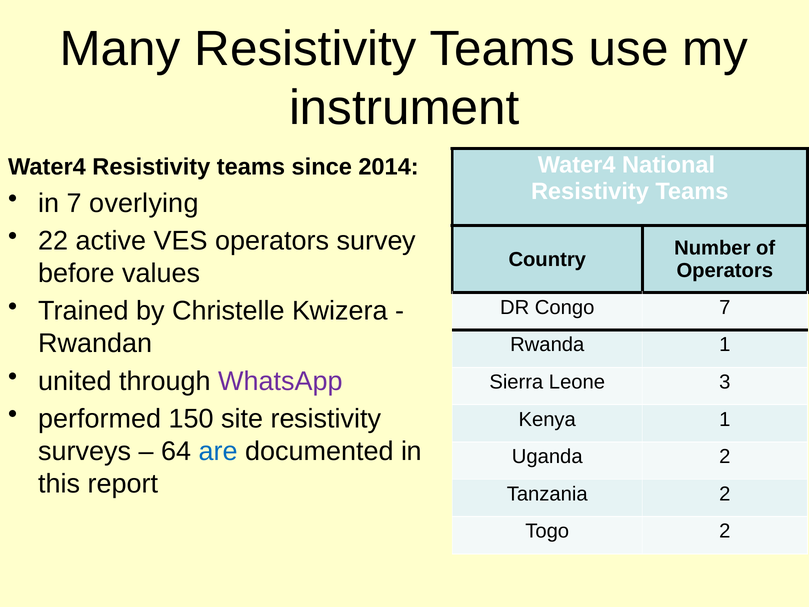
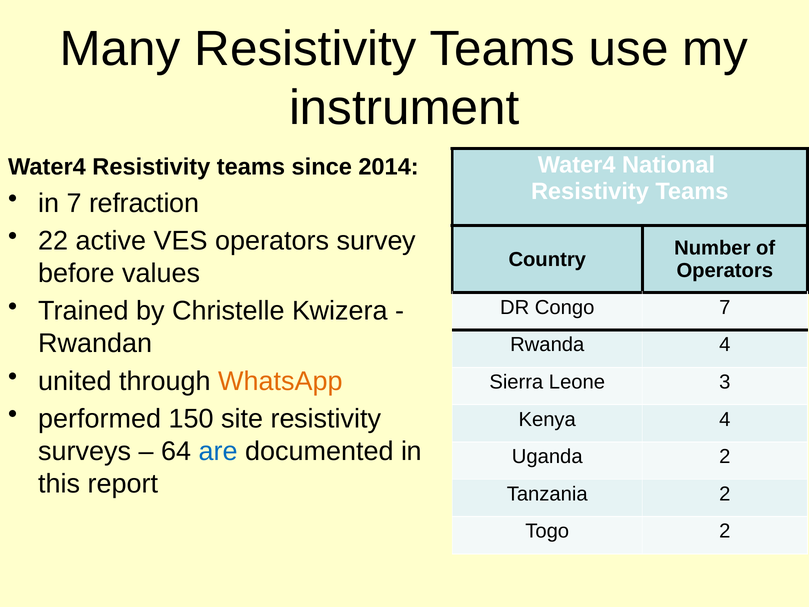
overlying: overlying -> refraction (144, 203)
Rwanda 1: 1 -> 4 (725, 345)
WhatsApp colour: purple -> orange (280, 381)
Kenya 1: 1 -> 4 (725, 419)
